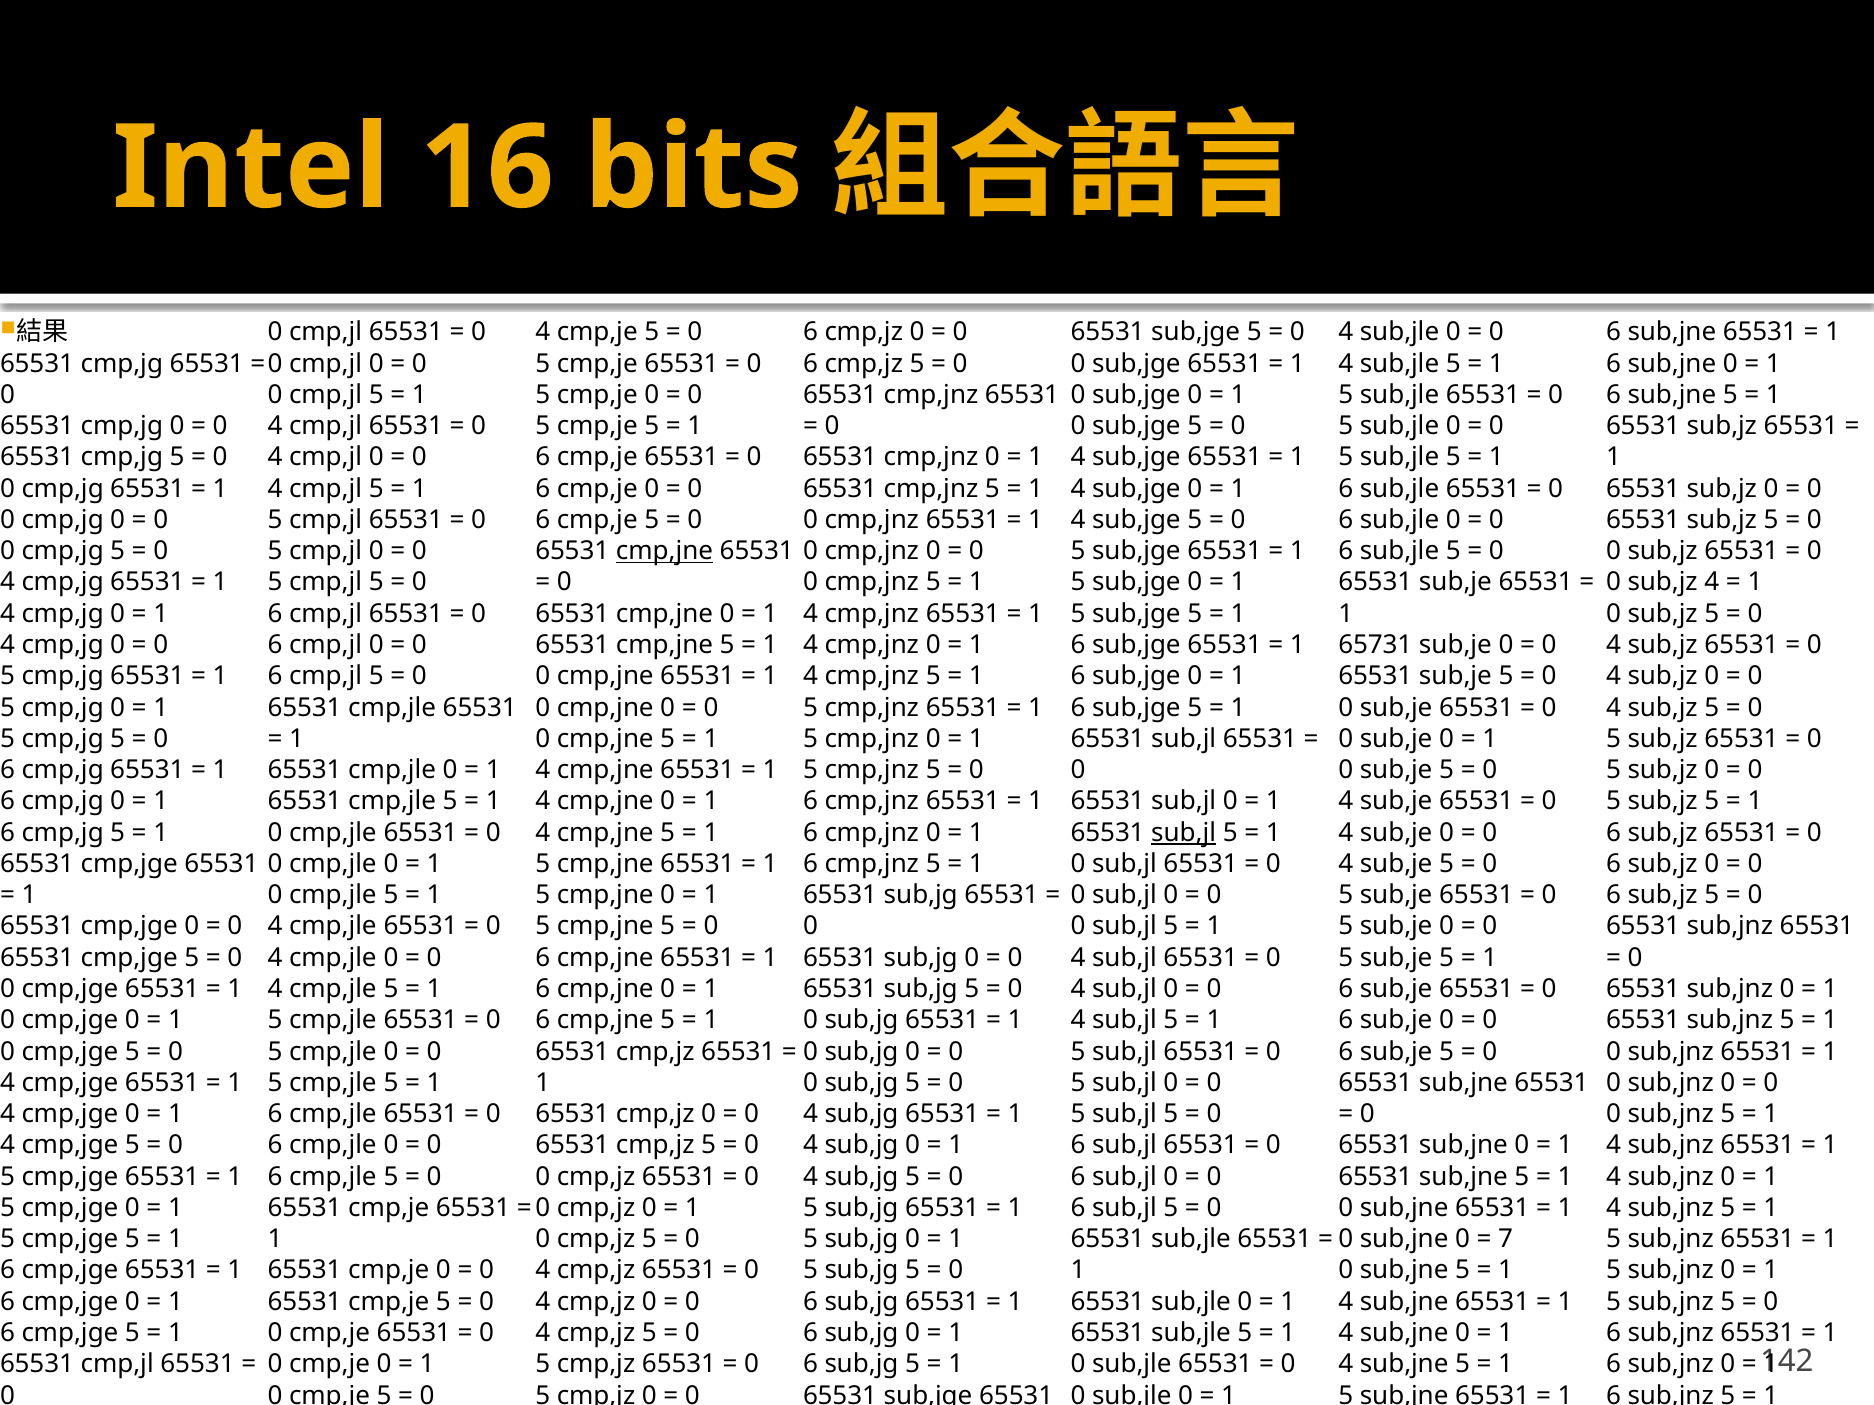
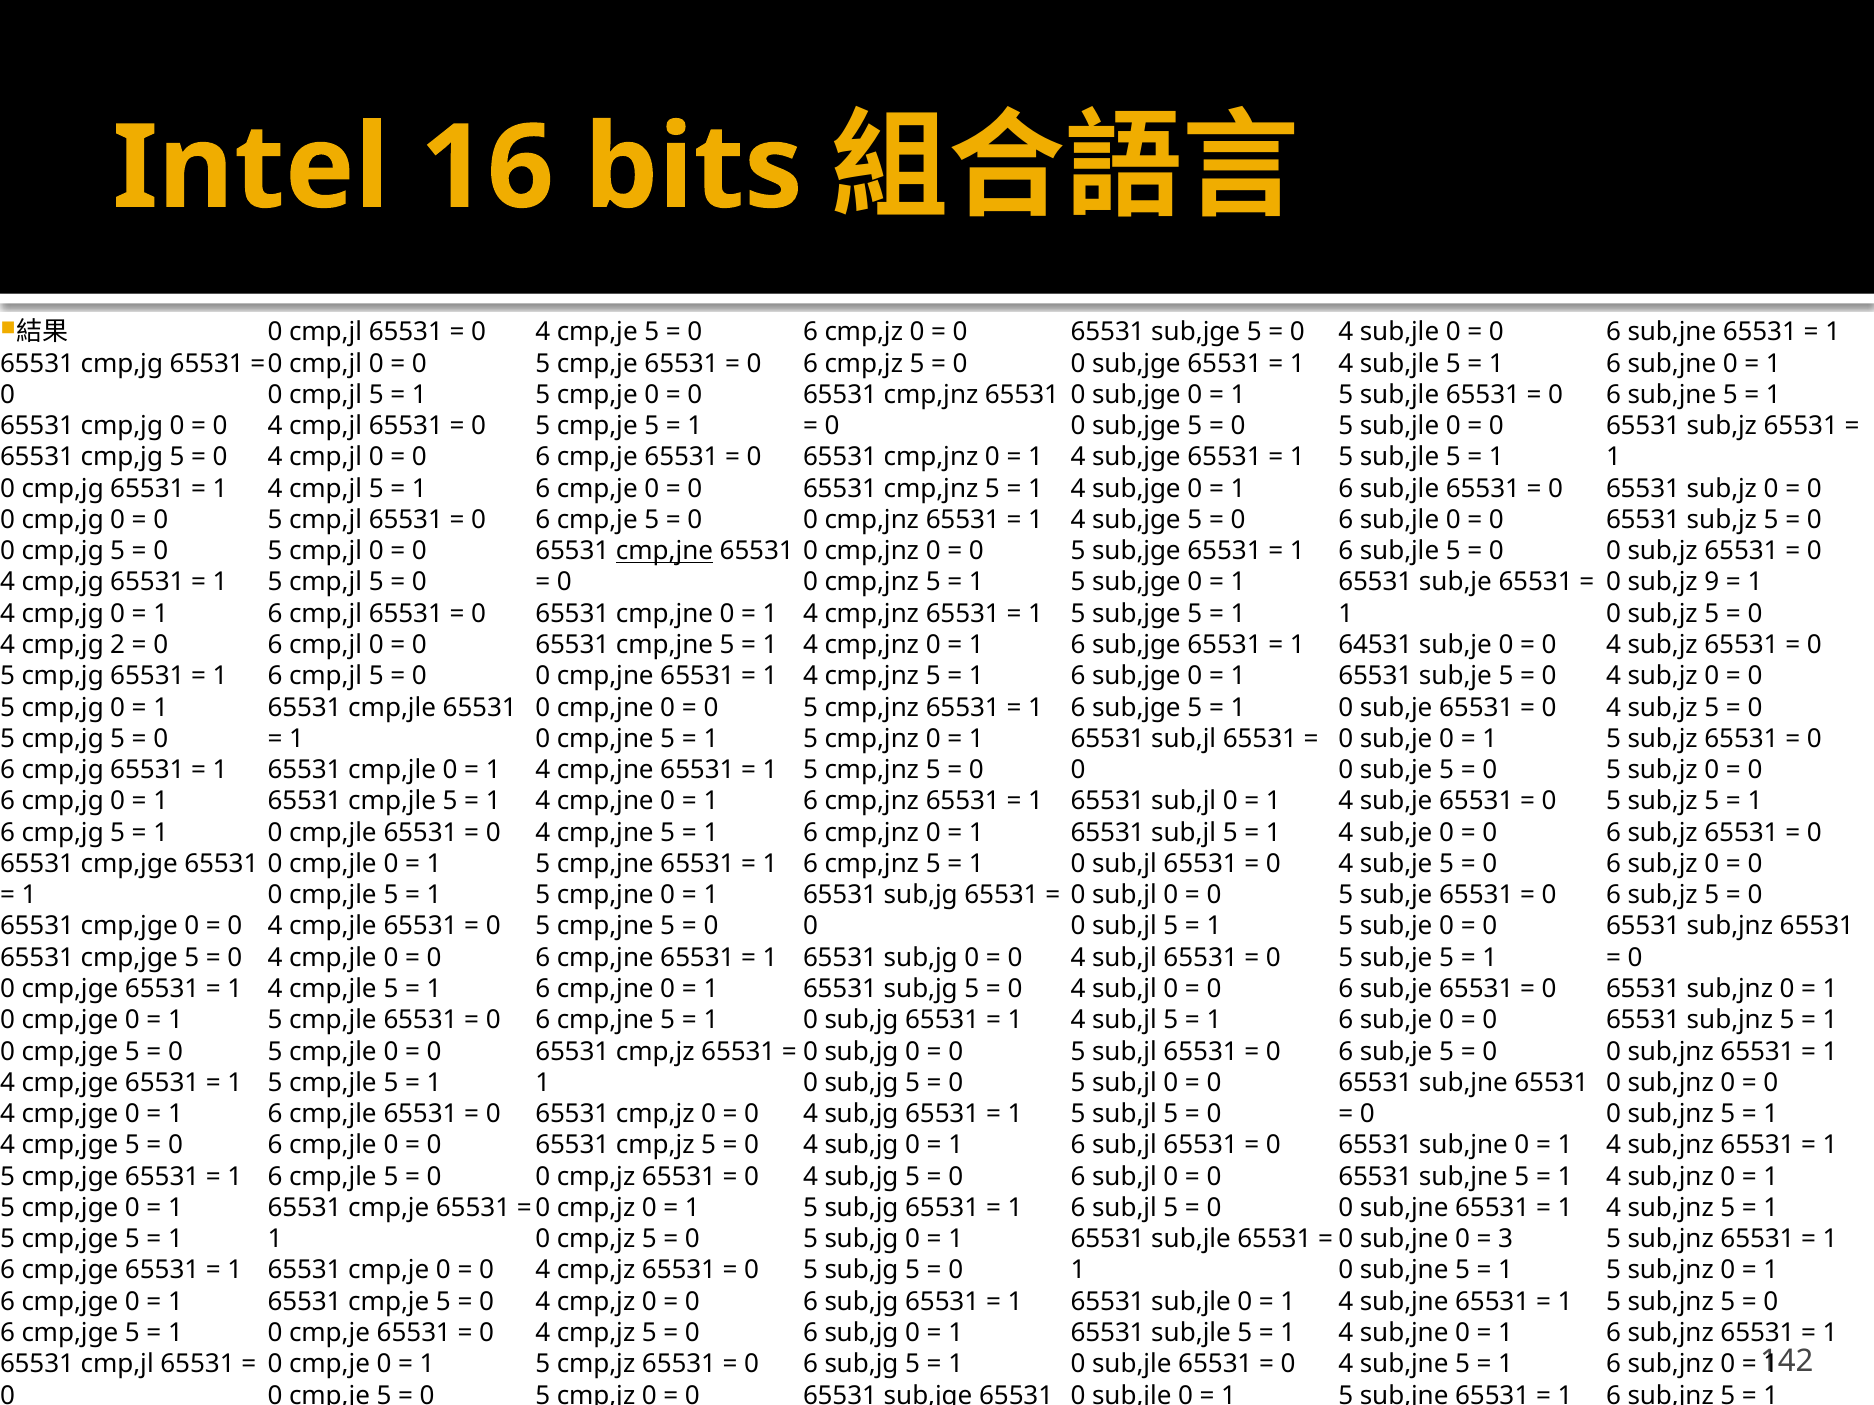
sub,jz 4: 4 -> 9 (1712, 583)
0: 0 -> 2 (118, 645)
65731: 65731 -> 64531 (1375, 645)
sub,jl underline: present -> none (1184, 833)
7: 7 -> 3 (1506, 1240)
